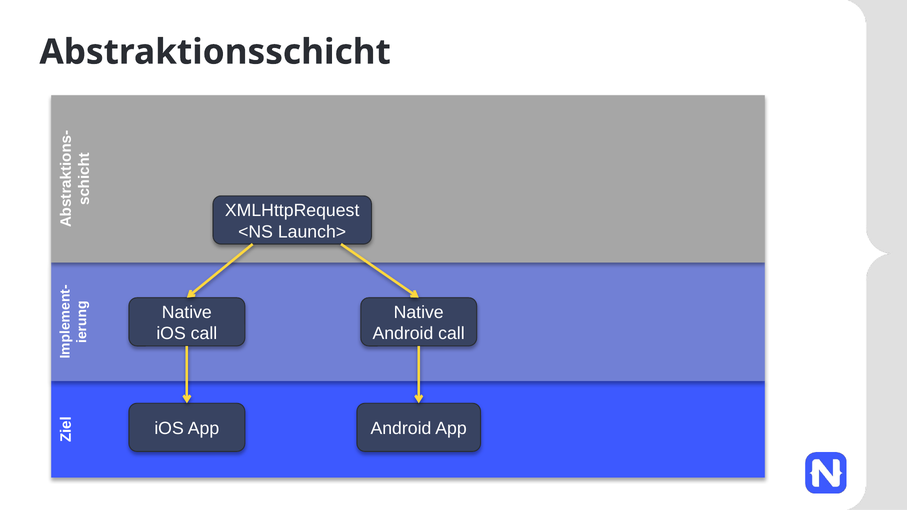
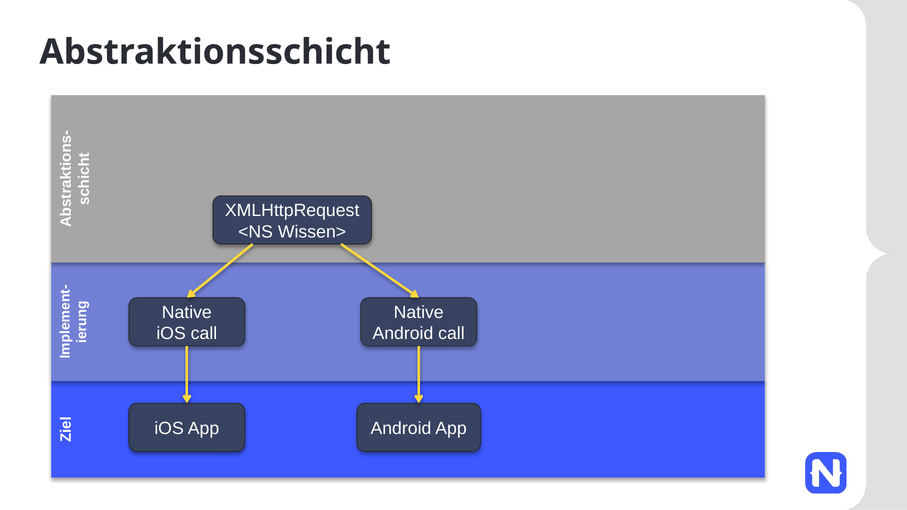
Launch>: Launch> -> Wissen> (312, 232)
